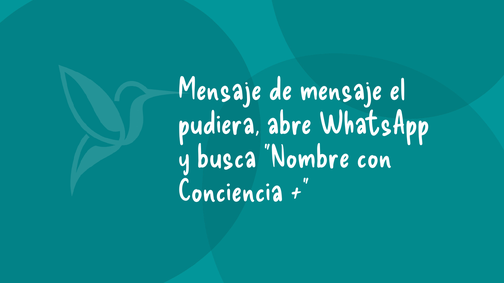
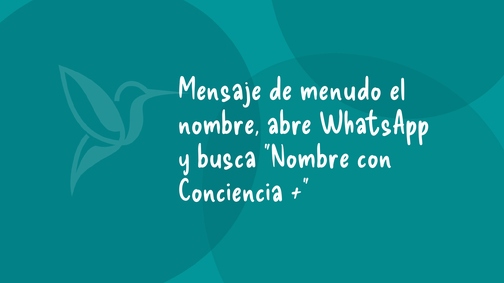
de mensaje: mensaje -> menudo (341, 90)
pudiera: pudiera -> nombre (219, 124)
